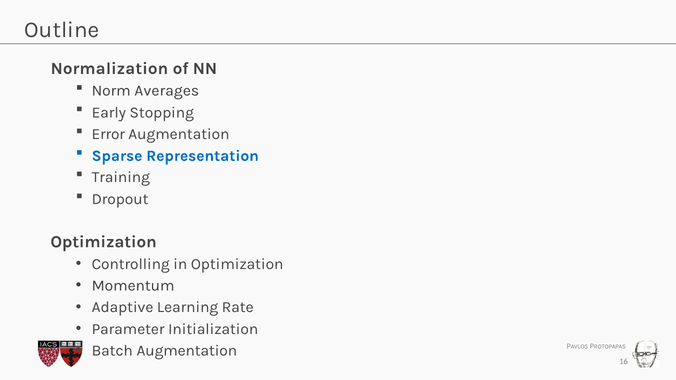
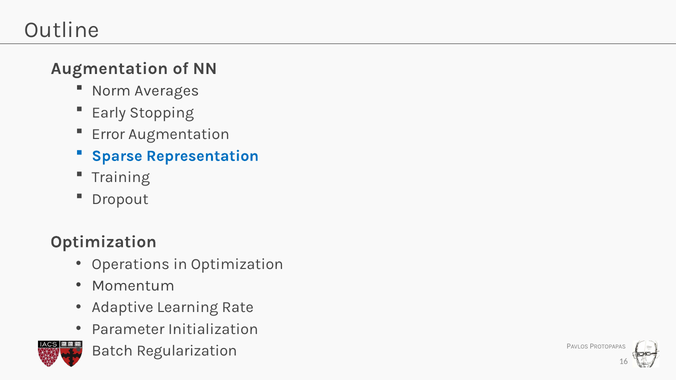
Normalization: Normalization -> Augmentation (109, 68)
Controlling: Controlling -> Operations (131, 264)
Batch Augmentation: Augmentation -> Regularization (187, 351)
